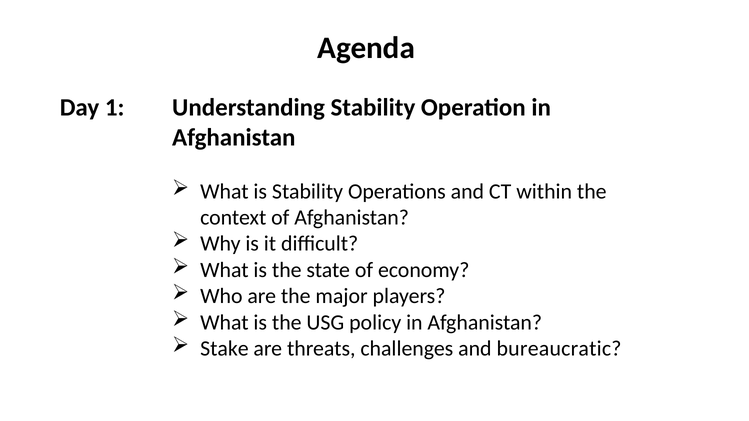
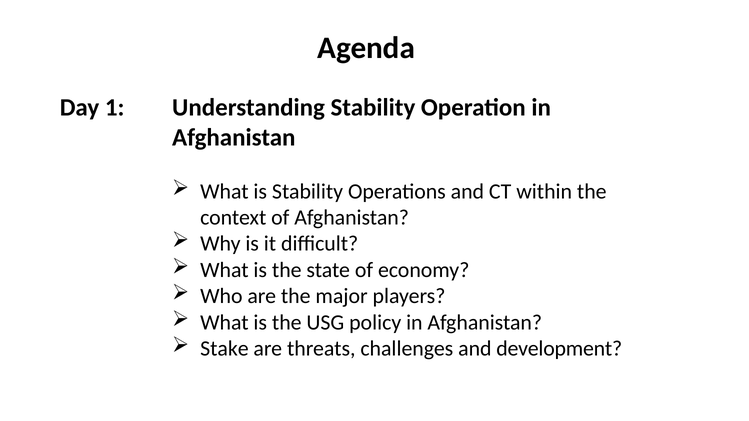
bureaucratic: bureaucratic -> development (559, 349)
